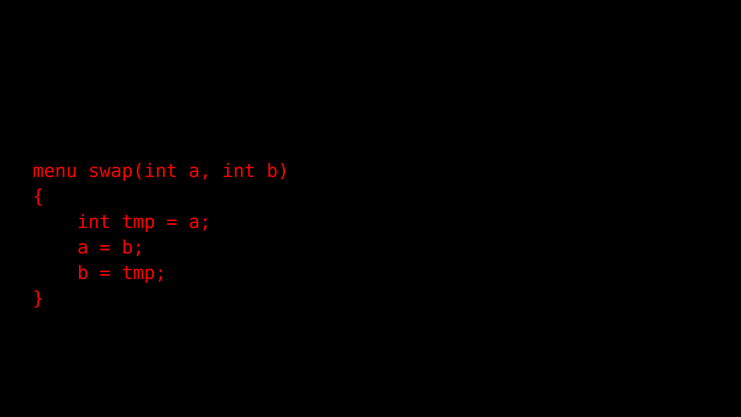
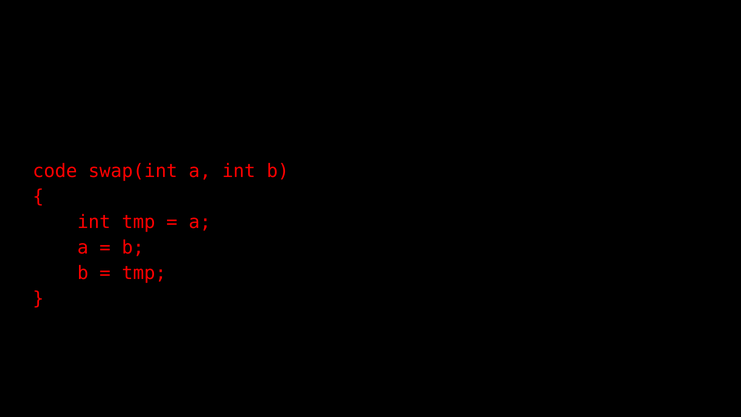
menu: menu -> code (55, 171)
